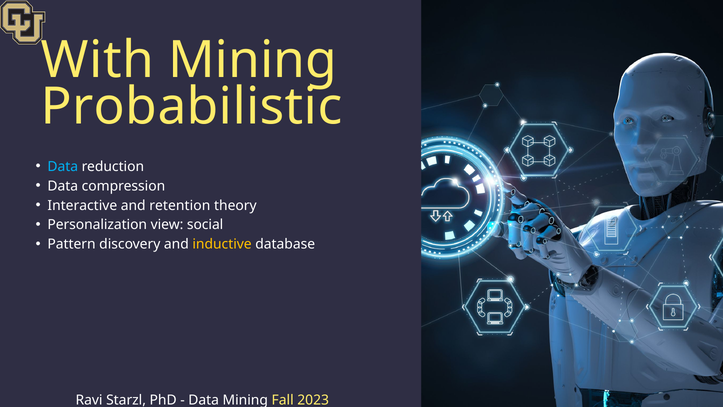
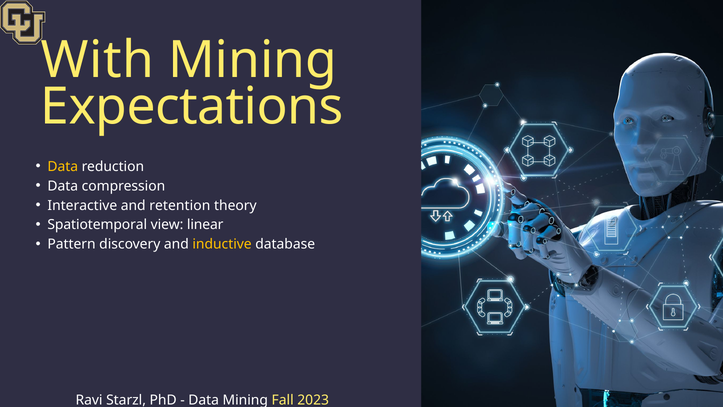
Probabilistic: Probabilistic -> Expectations (192, 106)
Data colour: light blue -> yellow (63, 167)
Personalization: Personalization -> Spatiotemporal (97, 225)
social: social -> linear (205, 225)
